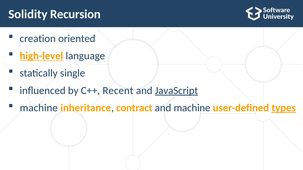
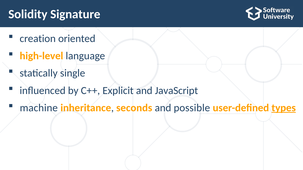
Recursion: Recursion -> Signature (75, 14)
high-level underline: present -> none (41, 56)
Recent: Recent -> Explicit (118, 91)
JavaScript underline: present -> none (176, 91)
contract: contract -> seconds (134, 108)
and machine: machine -> possible (192, 108)
